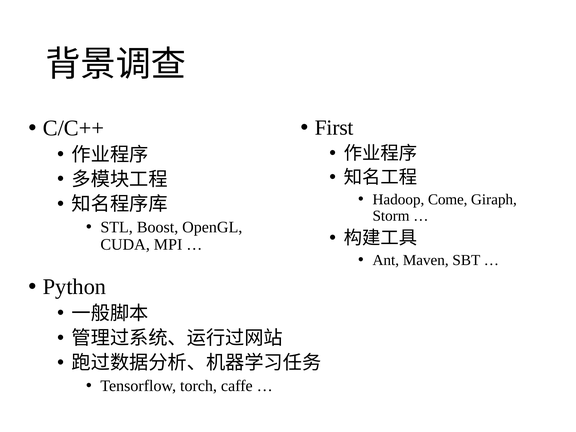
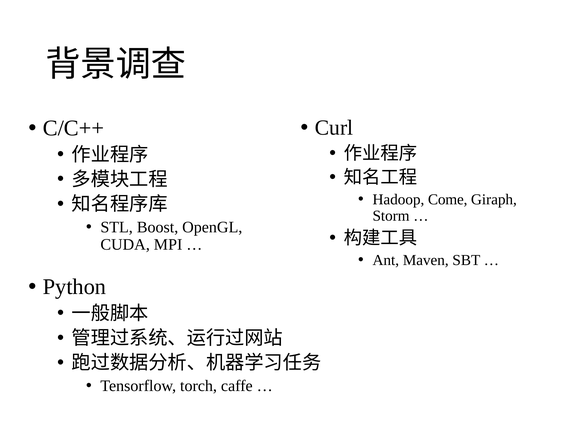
First: First -> Curl (334, 128)
